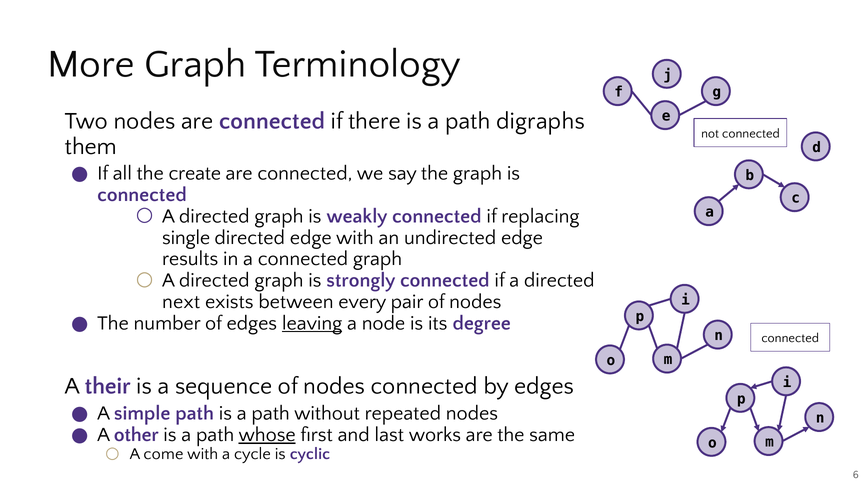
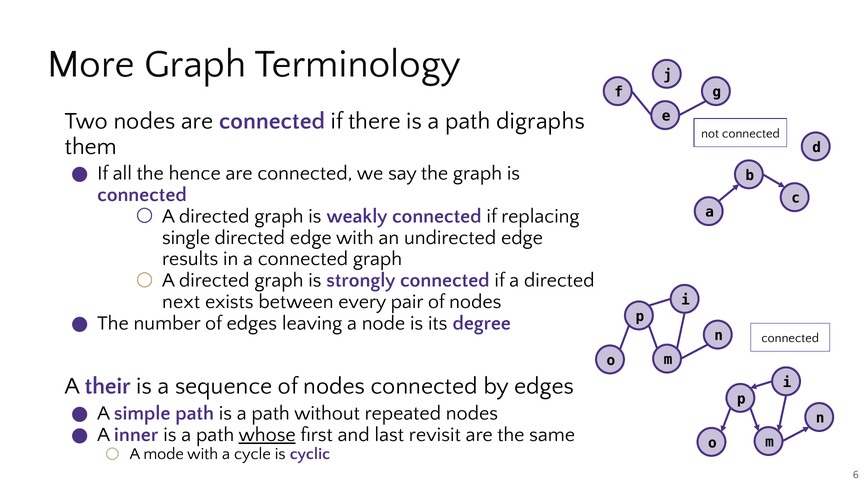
create: create -> hence (195, 173)
leaving underline: present -> none (312, 323)
other: other -> inner (136, 434)
works: works -> revisit (435, 434)
come: come -> mode (164, 454)
